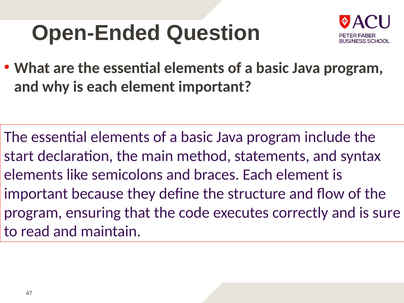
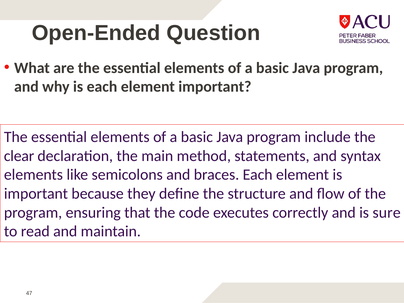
start: start -> clear (19, 156)
